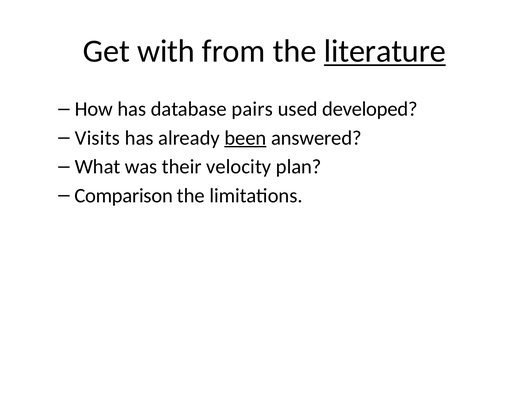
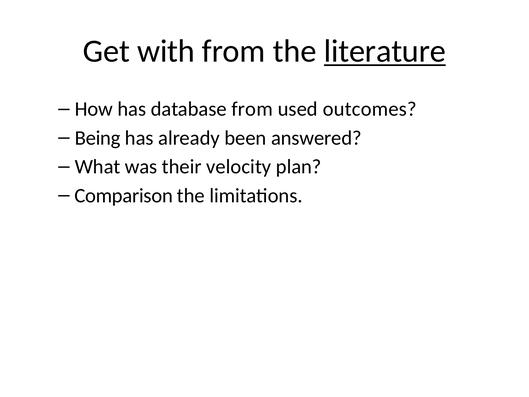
database pairs: pairs -> from (252, 109)
developed: developed -> outcomes (370, 109)
Visits: Visits -> Being (98, 138)
been underline: present -> none (245, 138)
